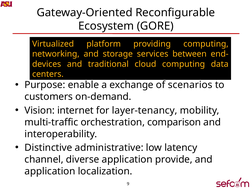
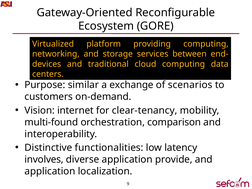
enable: enable -> similar (83, 85)
layer-tenancy: layer-tenancy -> clear-tenancy (145, 110)
multi-traffic: multi-traffic -> multi-found (51, 122)
administrative: administrative -> functionalities (109, 148)
channel: channel -> involves (44, 159)
